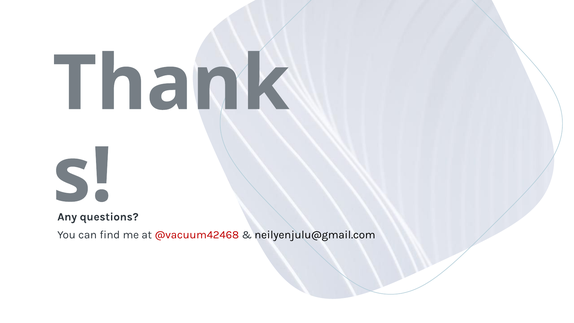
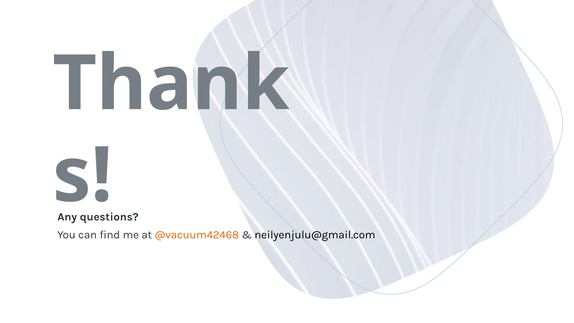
@vacuum42468 colour: red -> orange (197, 235)
